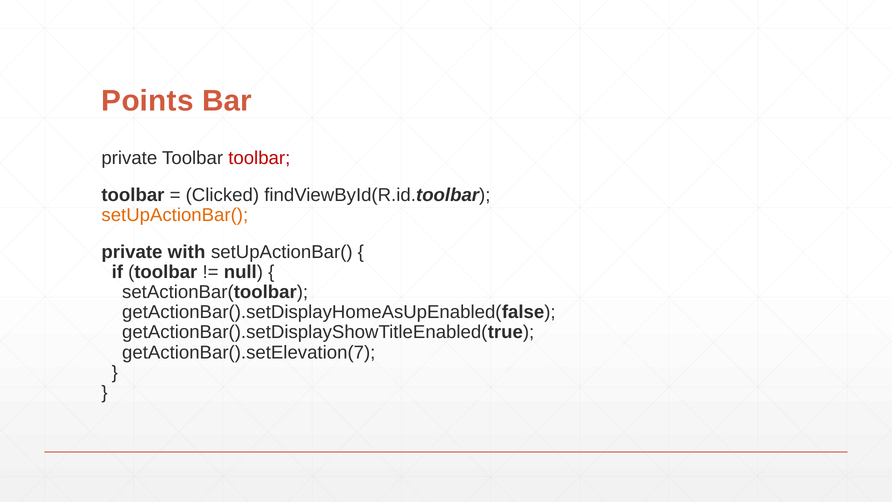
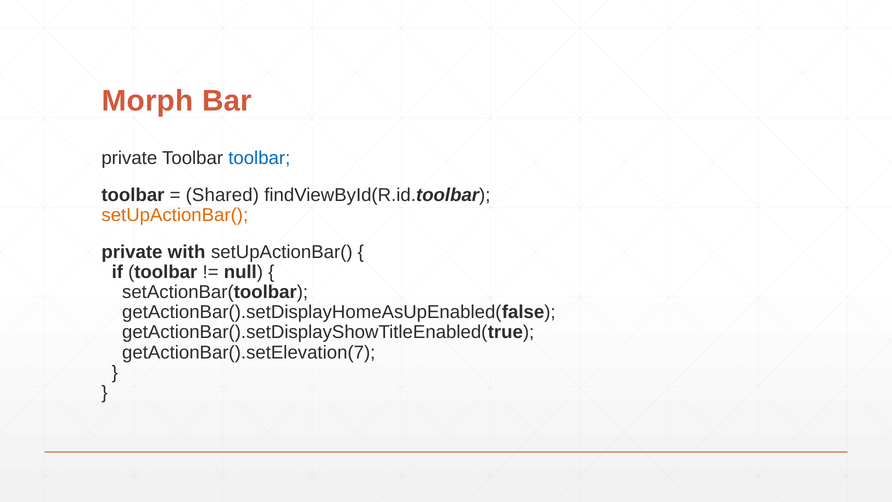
Points: Points -> Morph (148, 101)
toolbar colour: red -> blue (259, 158)
Clicked: Clicked -> Shared (222, 195)
